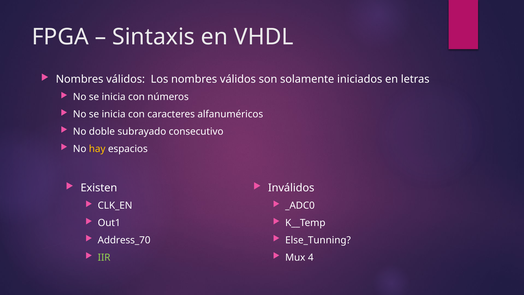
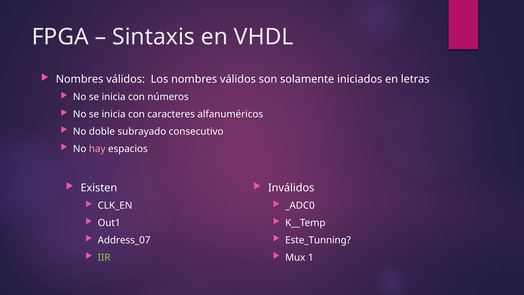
hay colour: yellow -> pink (97, 149)
Address_70: Address_70 -> Address_07 (124, 240)
Else_Tunning: Else_Tunning -> Este_Tunning (318, 240)
4: 4 -> 1 (311, 257)
